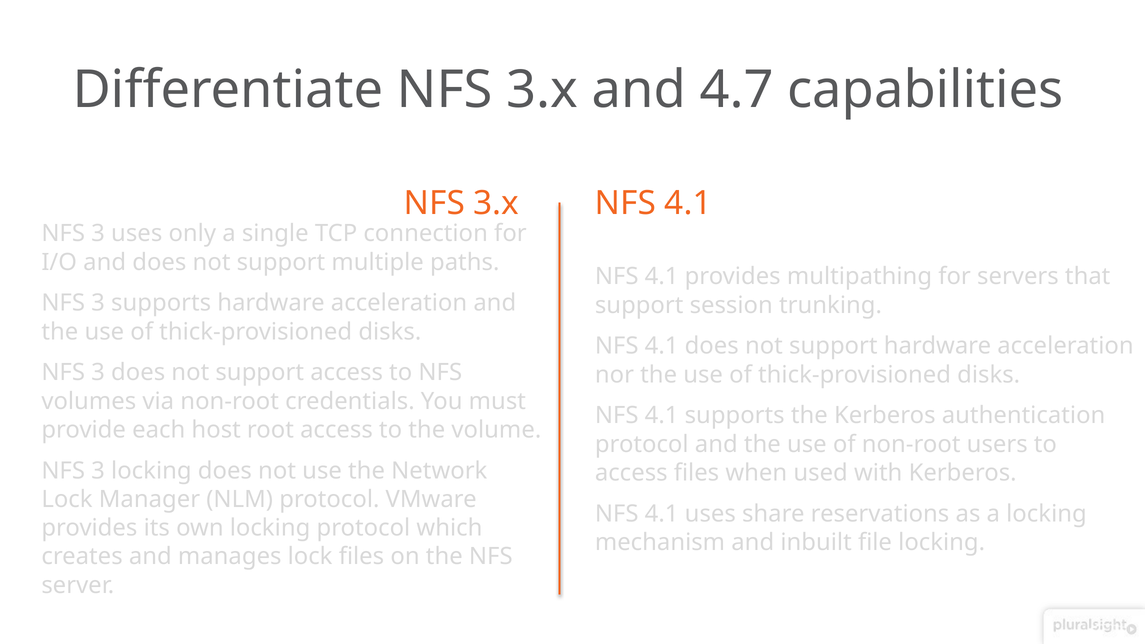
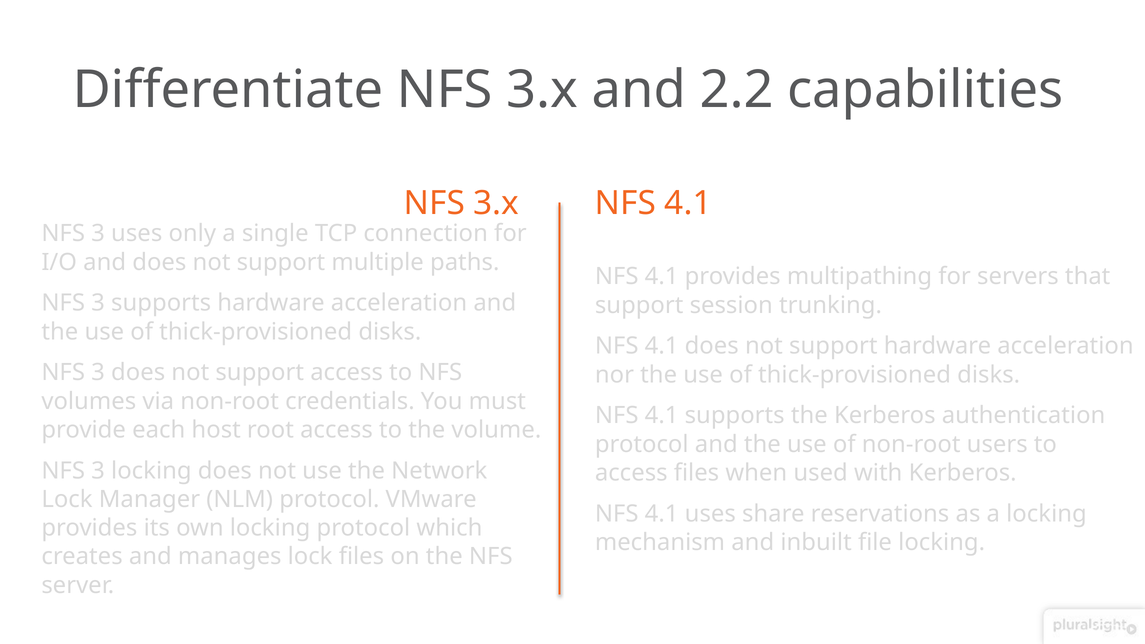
4.7: 4.7 -> 2.2 (737, 90)
